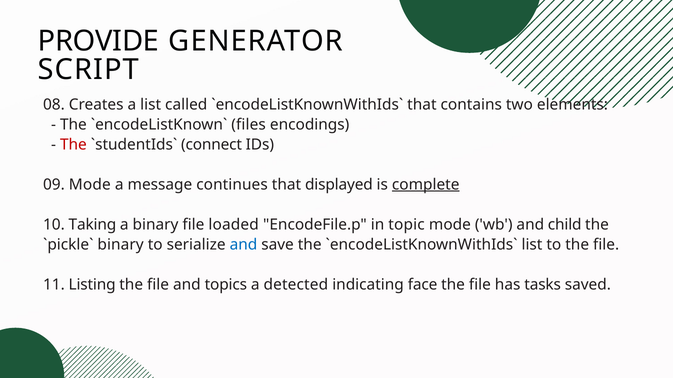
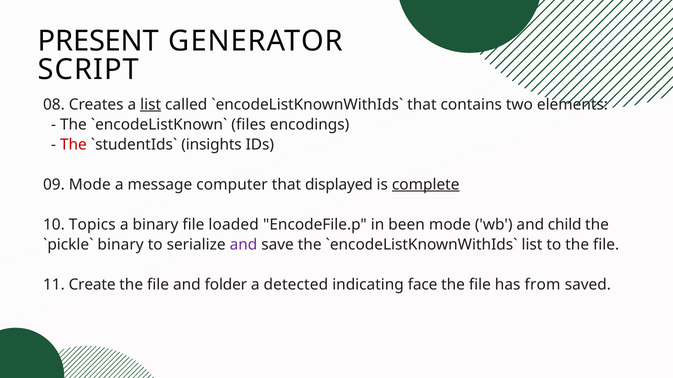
PROVIDE: PROVIDE -> PRESENT (98, 41)
list underline: none -> present (151, 105)
connect: connect -> insights (212, 145)
continues: continues -> computer (232, 185)
Taking: Taking -> Topics (92, 225)
topic: topic -> been (407, 225)
and colour: blue -> purple (243, 245)
Listing: Listing -> Create (92, 285)
topics: topics -> folder (226, 285)
tasks: tasks -> from (543, 285)
